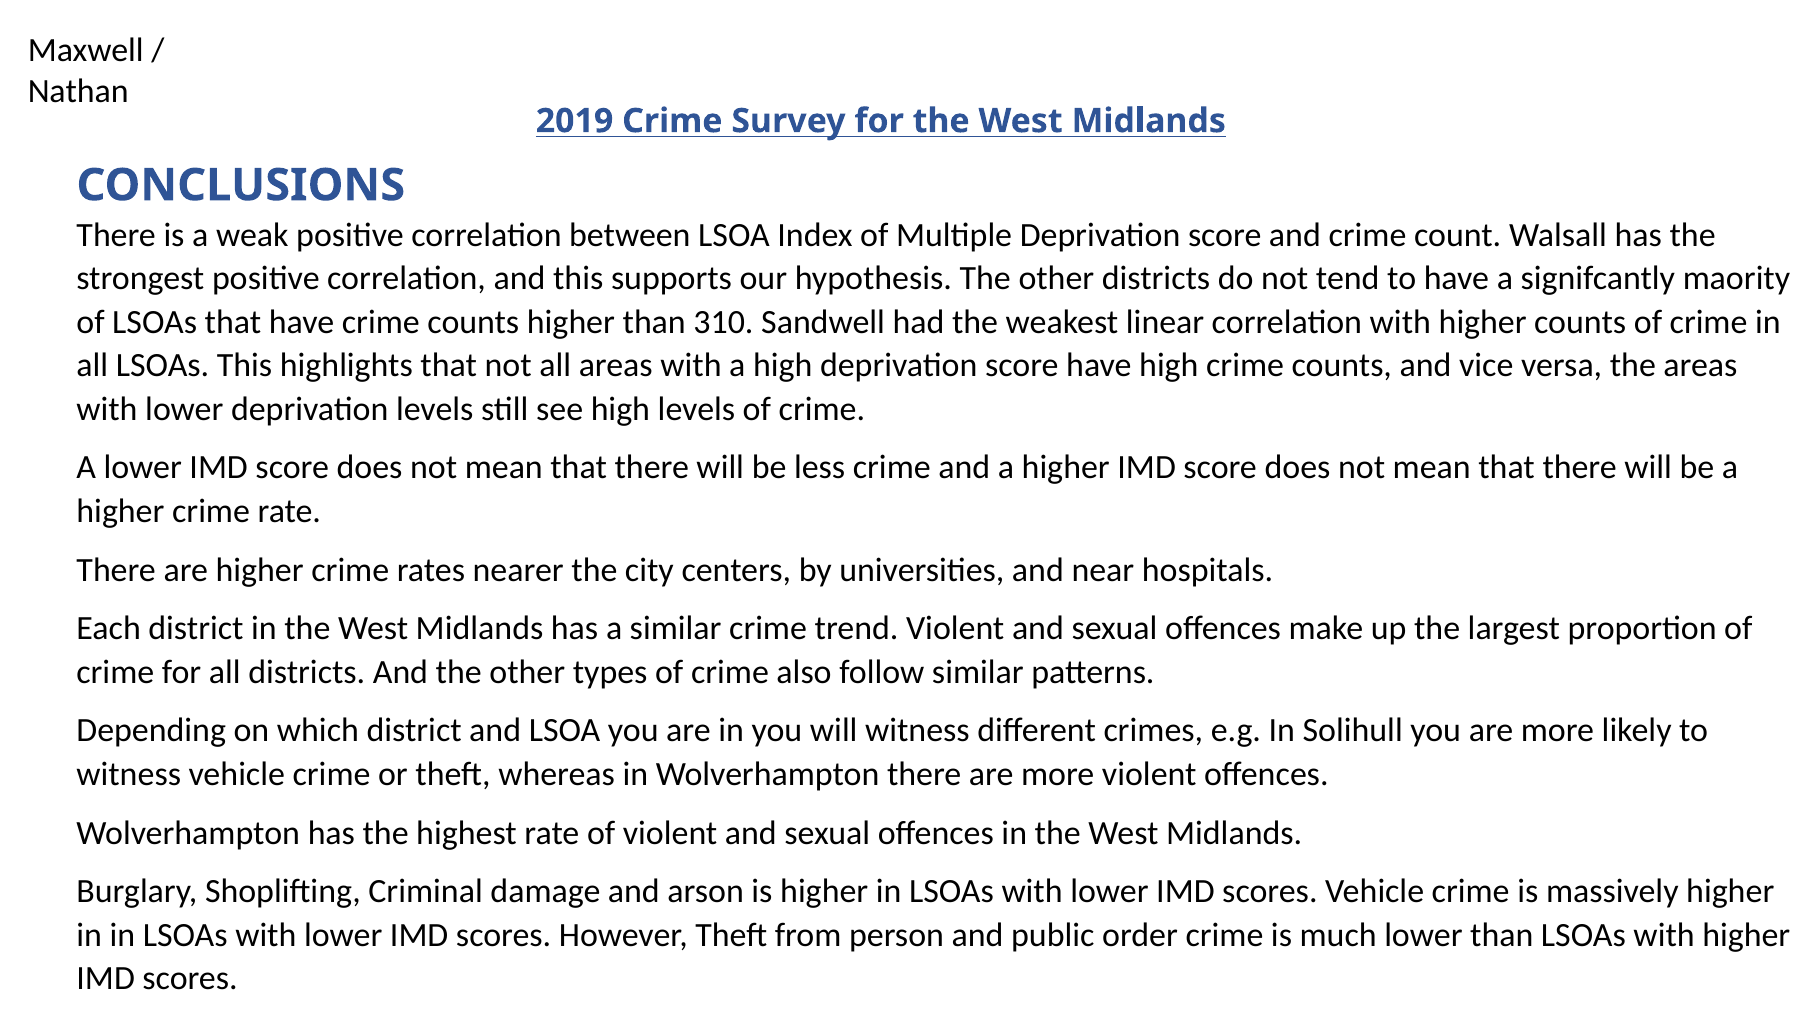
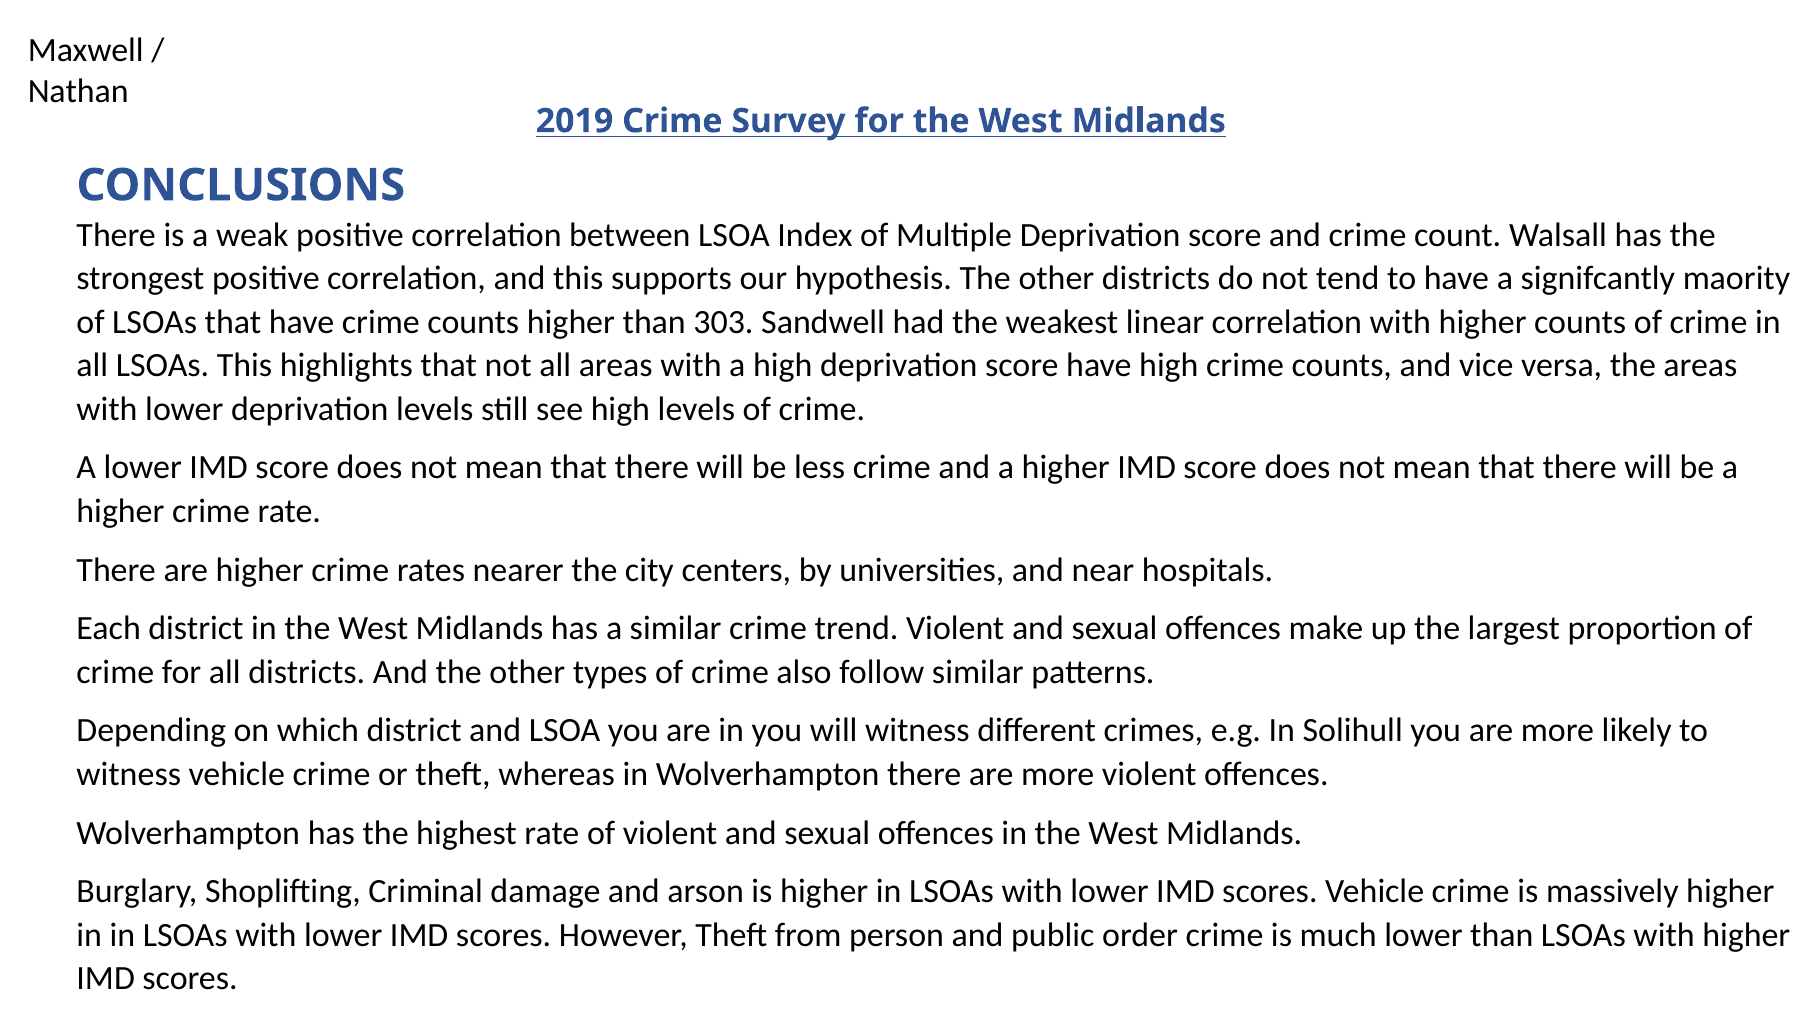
310: 310 -> 303 (723, 322)
